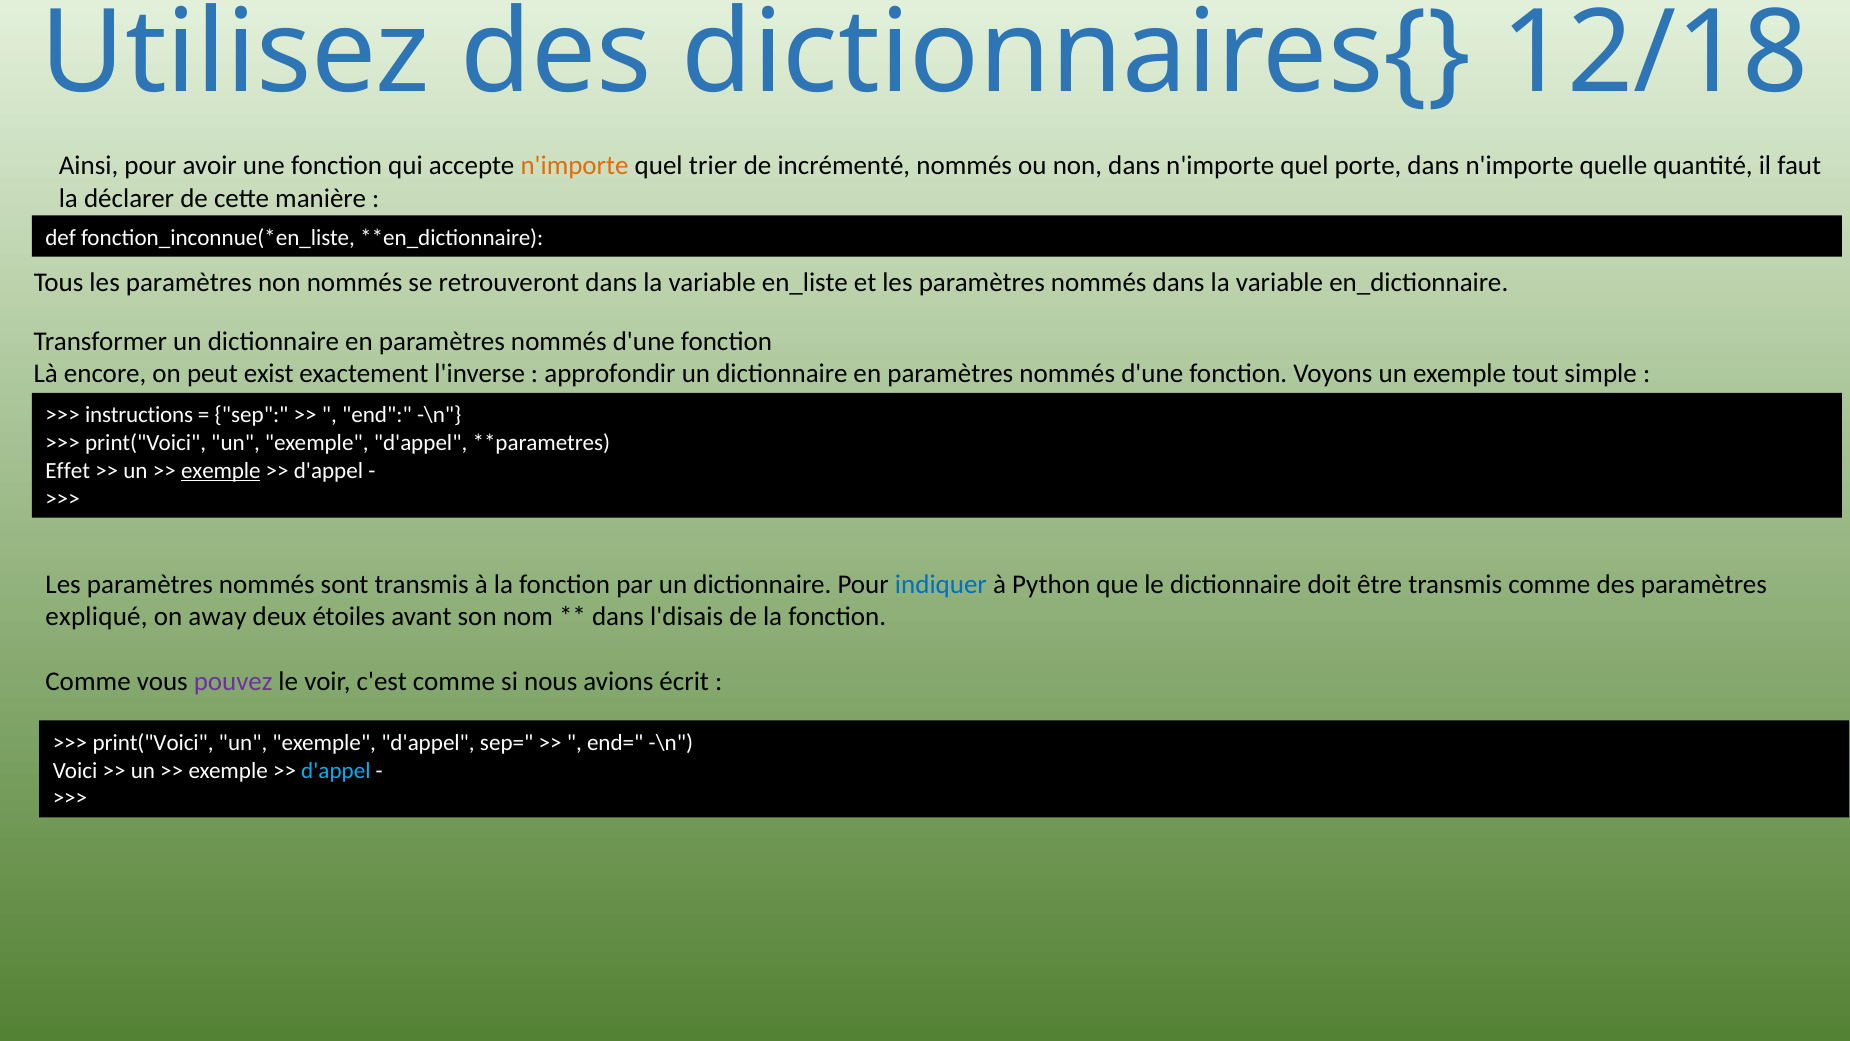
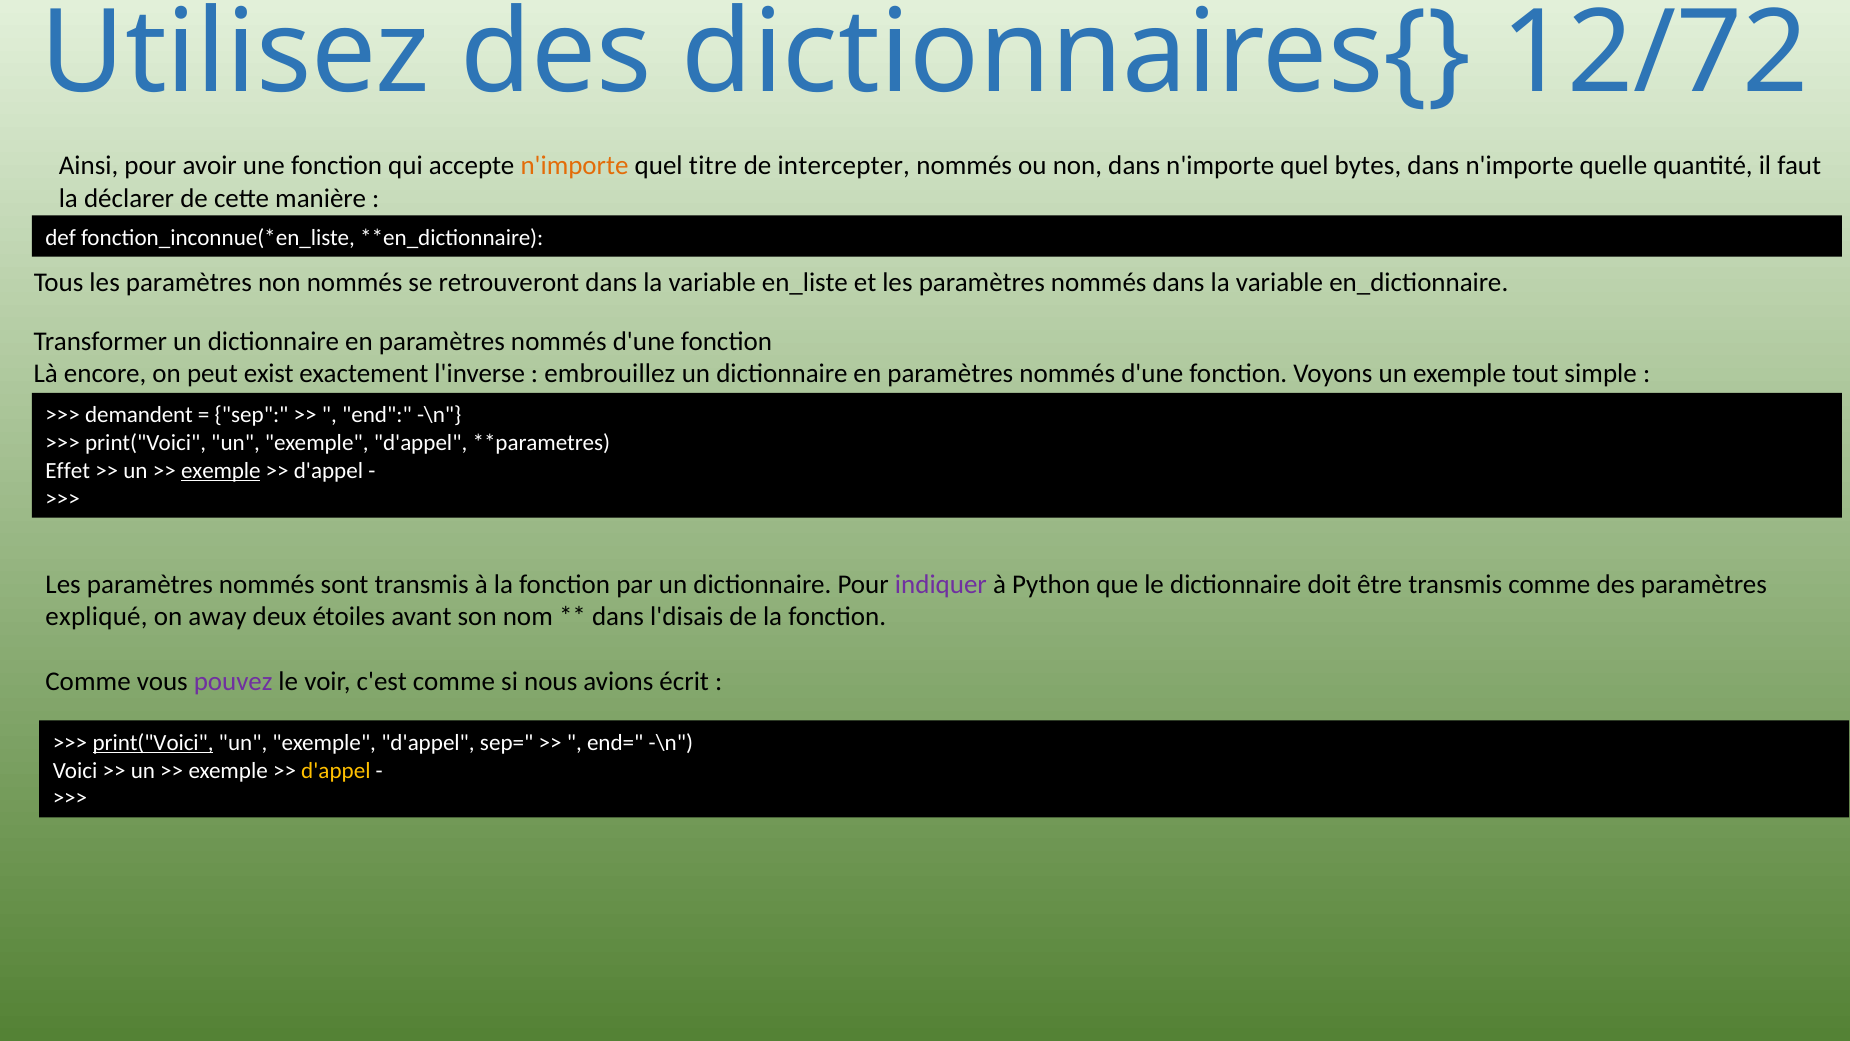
12/18: 12/18 -> 12/72 (1655, 53)
trier: trier -> titre (713, 166)
incrémenté: incrémenté -> intercepter (844, 166)
porte: porte -> bytes (1368, 166)
approfondir: approfondir -> embrouillez (610, 373)
instructions: instructions -> demandent (139, 415)
indiquer colour: blue -> purple (941, 584)
print("Voici underline: none -> present (153, 742)
d'appel colour: light blue -> yellow (336, 770)
